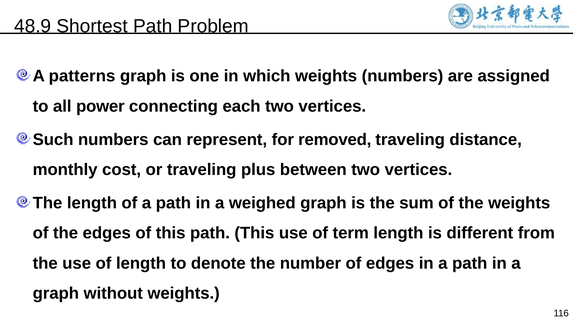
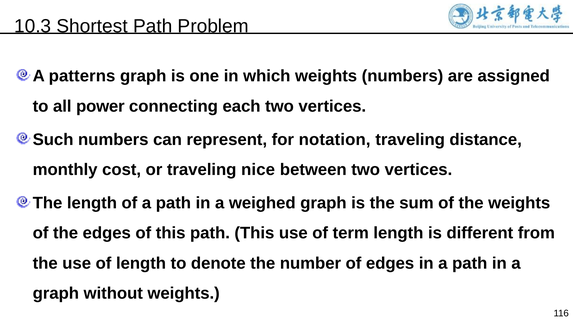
48.9: 48.9 -> 10.3 (33, 26)
removed: removed -> notation (335, 140)
plus: plus -> nice (258, 170)
